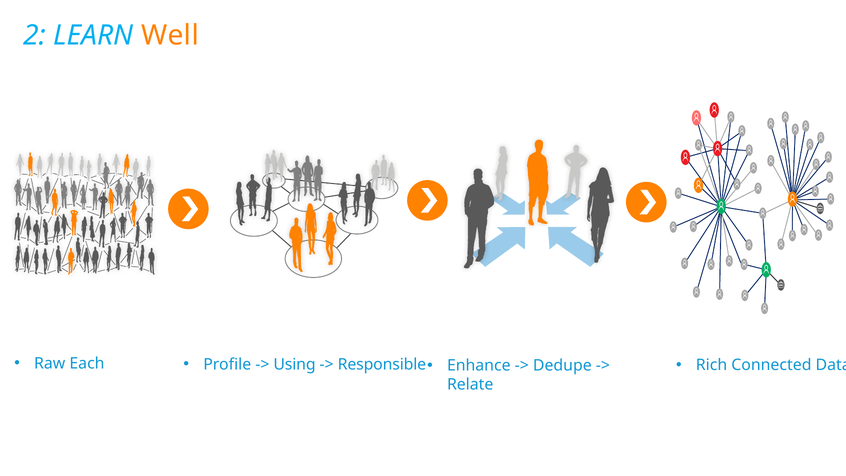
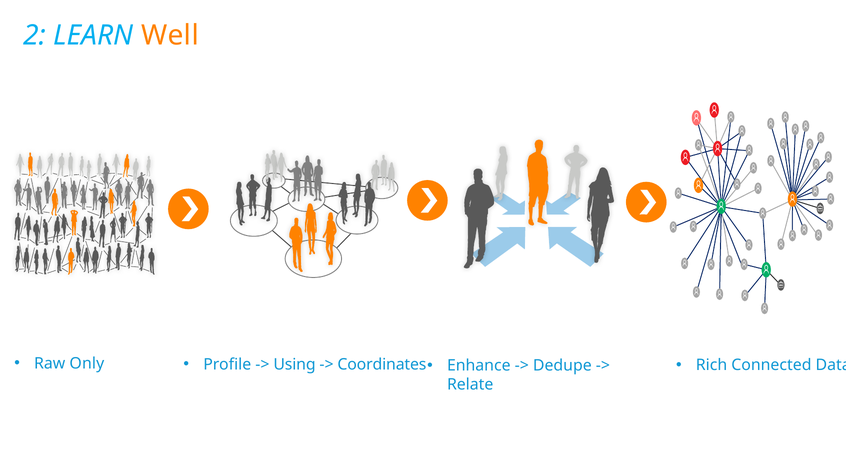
Each: Each -> Only (87, 363)
Responsible: Responsible -> Coordinates (382, 364)
